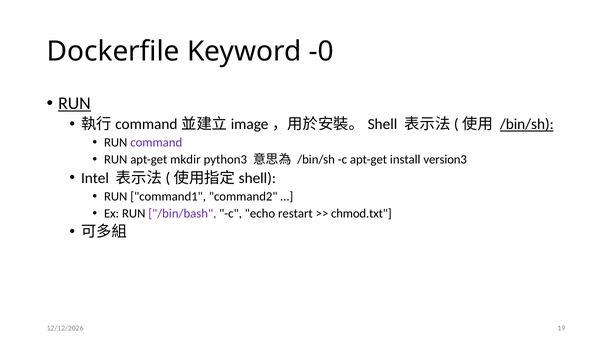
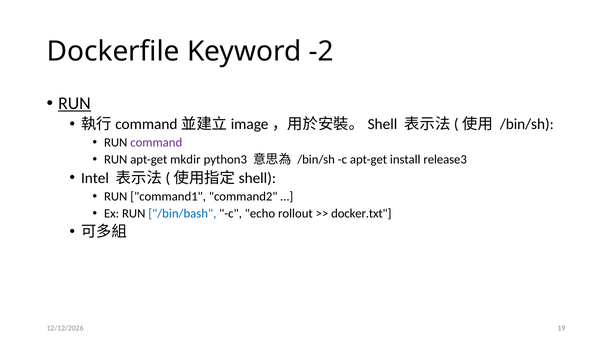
-0: -0 -> -2 (321, 51)
/bin/sh underline: present -> none (527, 125)
version3: version3 -> release3 (445, 160)
/bin/bash colour: purple -> blue (182, 213)
restart: restart -> rollout (295, 213)
chmod.txt: chmod.txt -> docker.txt (361, 213)
